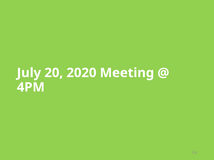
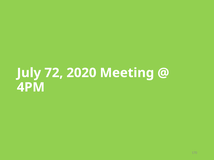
20: 20 -> 72 (54, 73)
